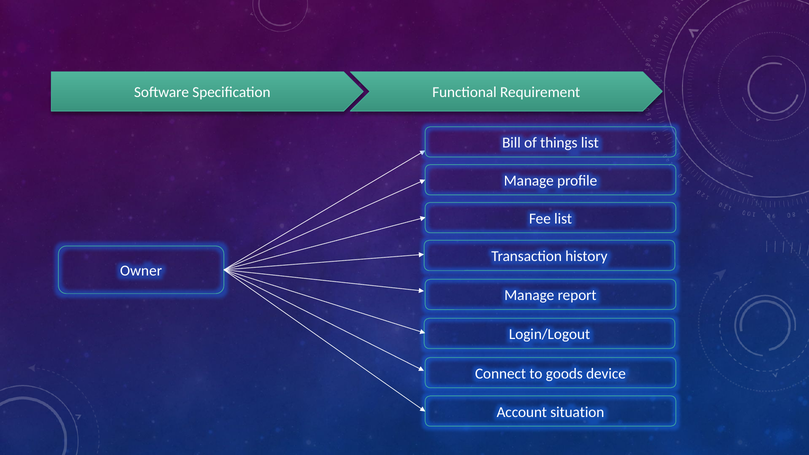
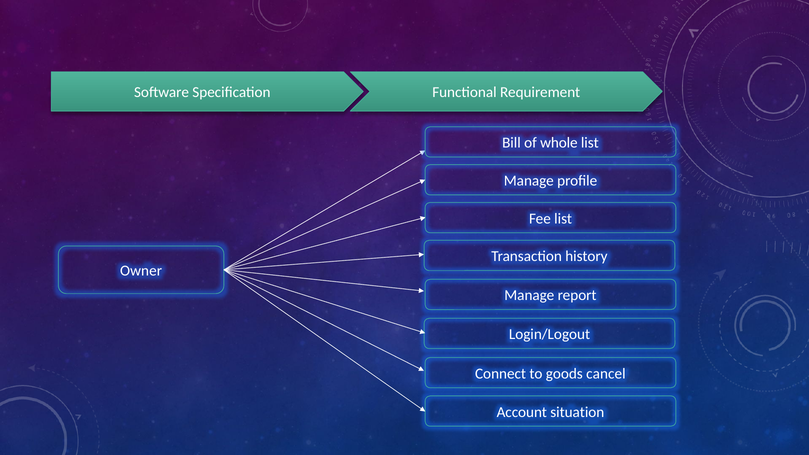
things: things -> whole (559, 143)
device: device -> cancel (606, 374)
